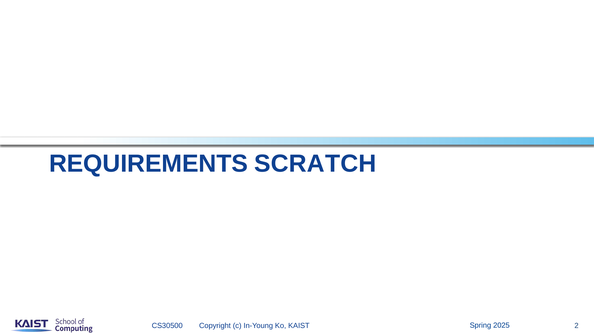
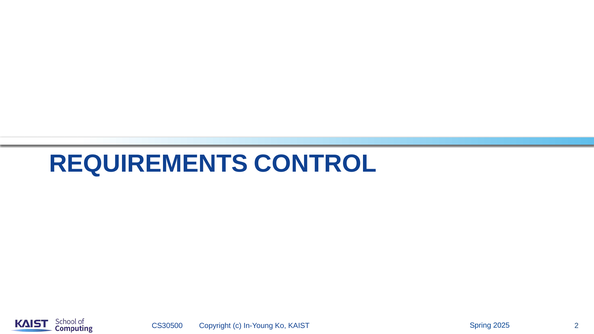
SCRATCH: SCRATCH -> CONTROL (315, 164)
